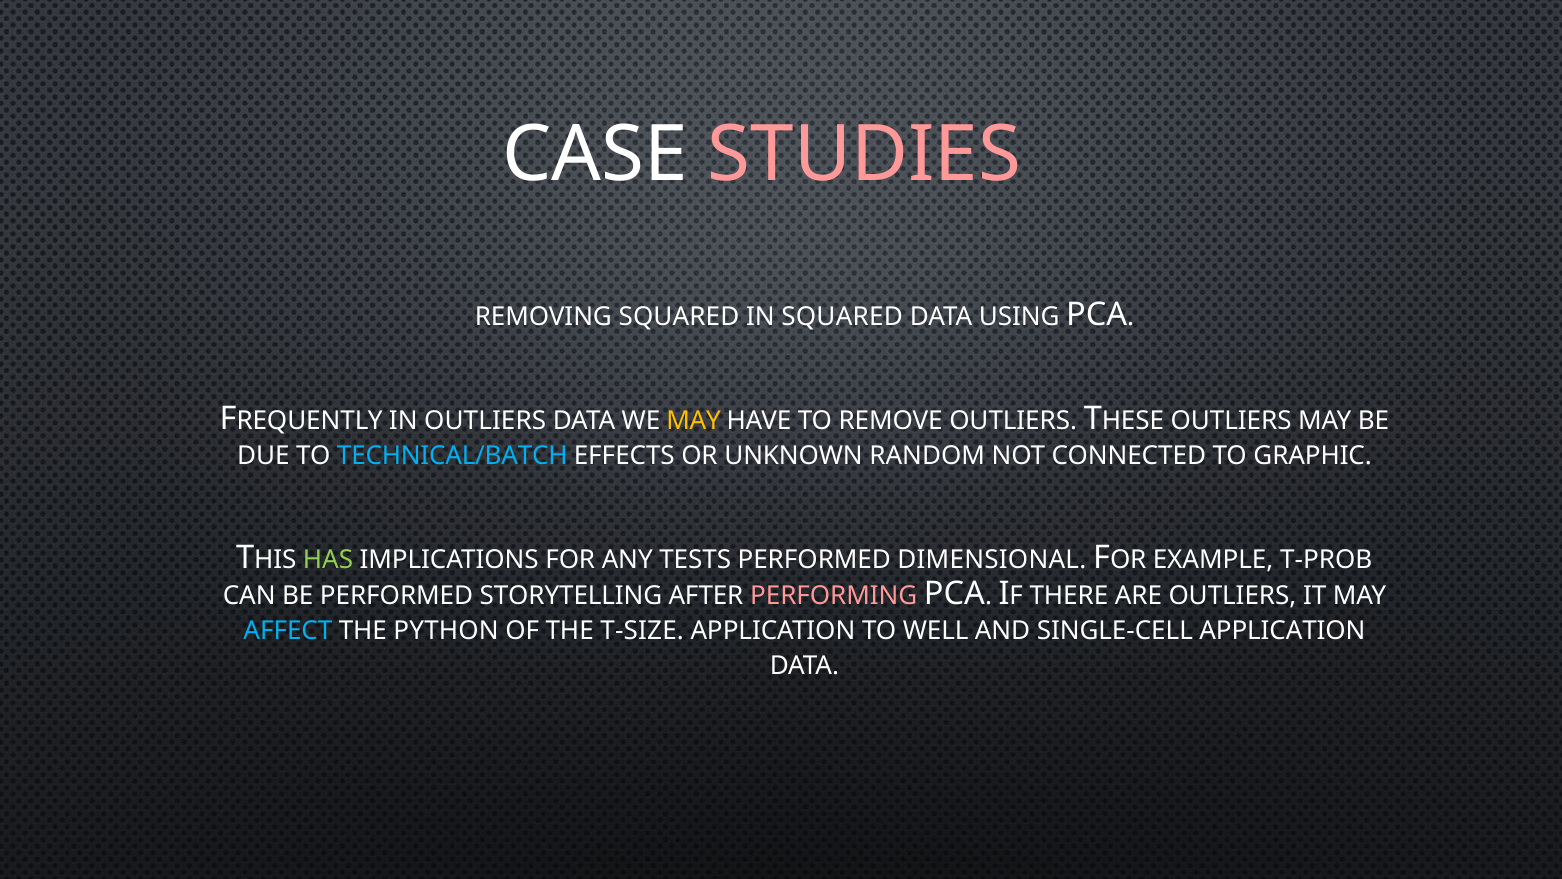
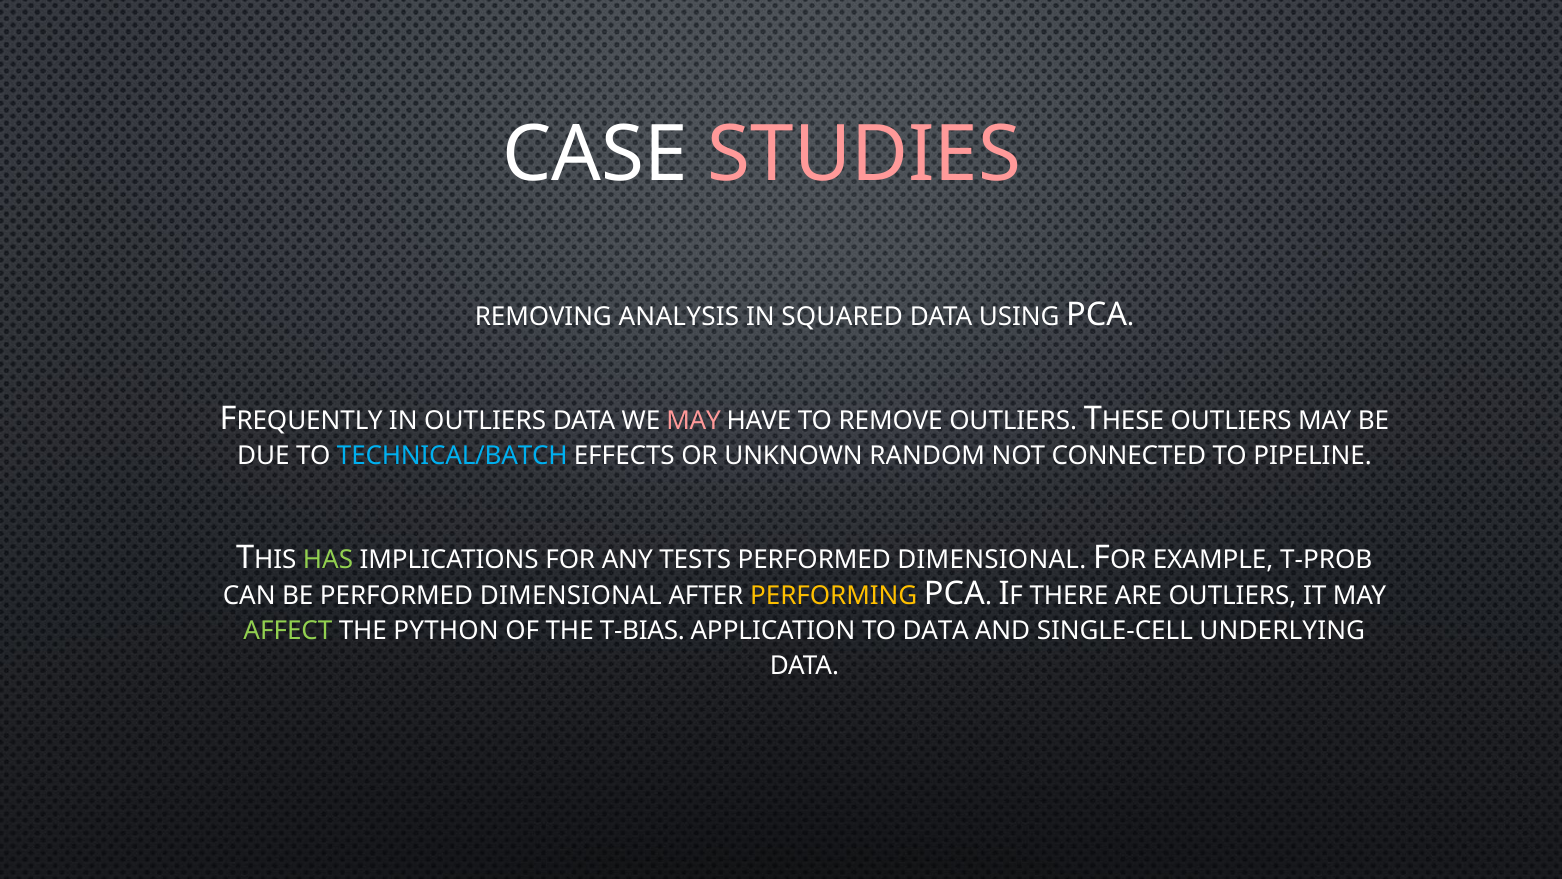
REMOVING SQUARED: SQUARED -> ANALYSIS (679, 317)
MAY colour: yellow -> pink (694, 421)
GRAPHIC: GRAPHIC -> PIPELINE (1313, 456)
BE PERFORMED STORYTELLING: STORYTELLING -> DIMENSIONAL (571, 595)
PERFORMING colour: pink -> yellow (834, 595)
AFFECT colour: light blue -> light green (288, 630)
T-SIZE: T-SIZE -> T-BIAS (642, 630)
TO WELL: WELL -> DATA (936, 630)
SINGLE-CELL APPLICATION: APPLICATION -> UNDERLYING (1282, 630)
